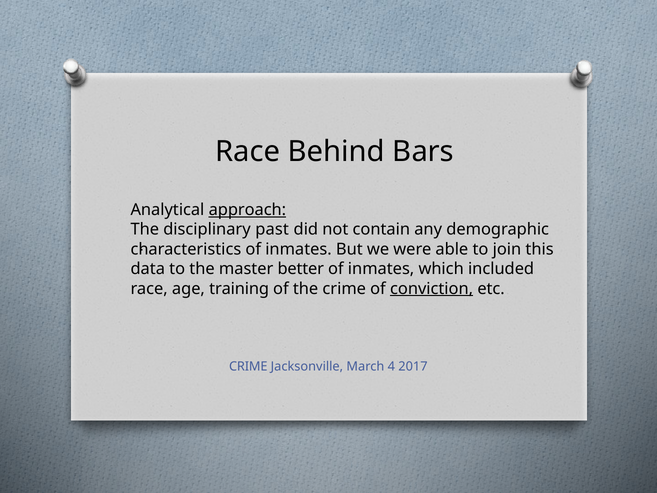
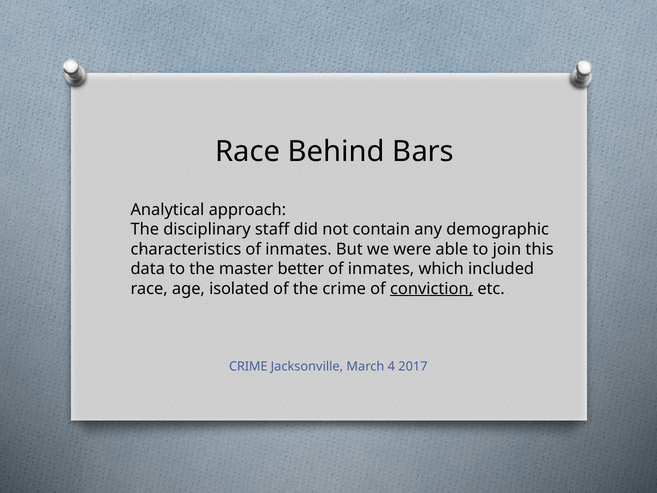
approach underline: present -> none (247, 210)
past: past -> staff (272, 229)
training: training -> isolated (239, 288)
